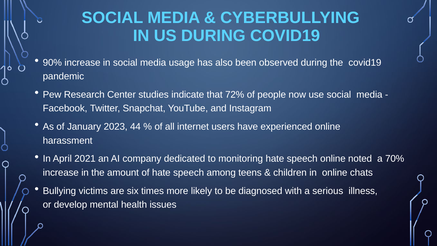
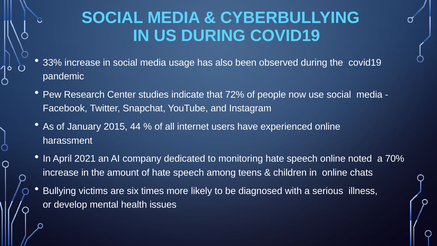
90%: 90% -> 33% (52, 63)
2023: 2023 -> 2015 (116, 127)
